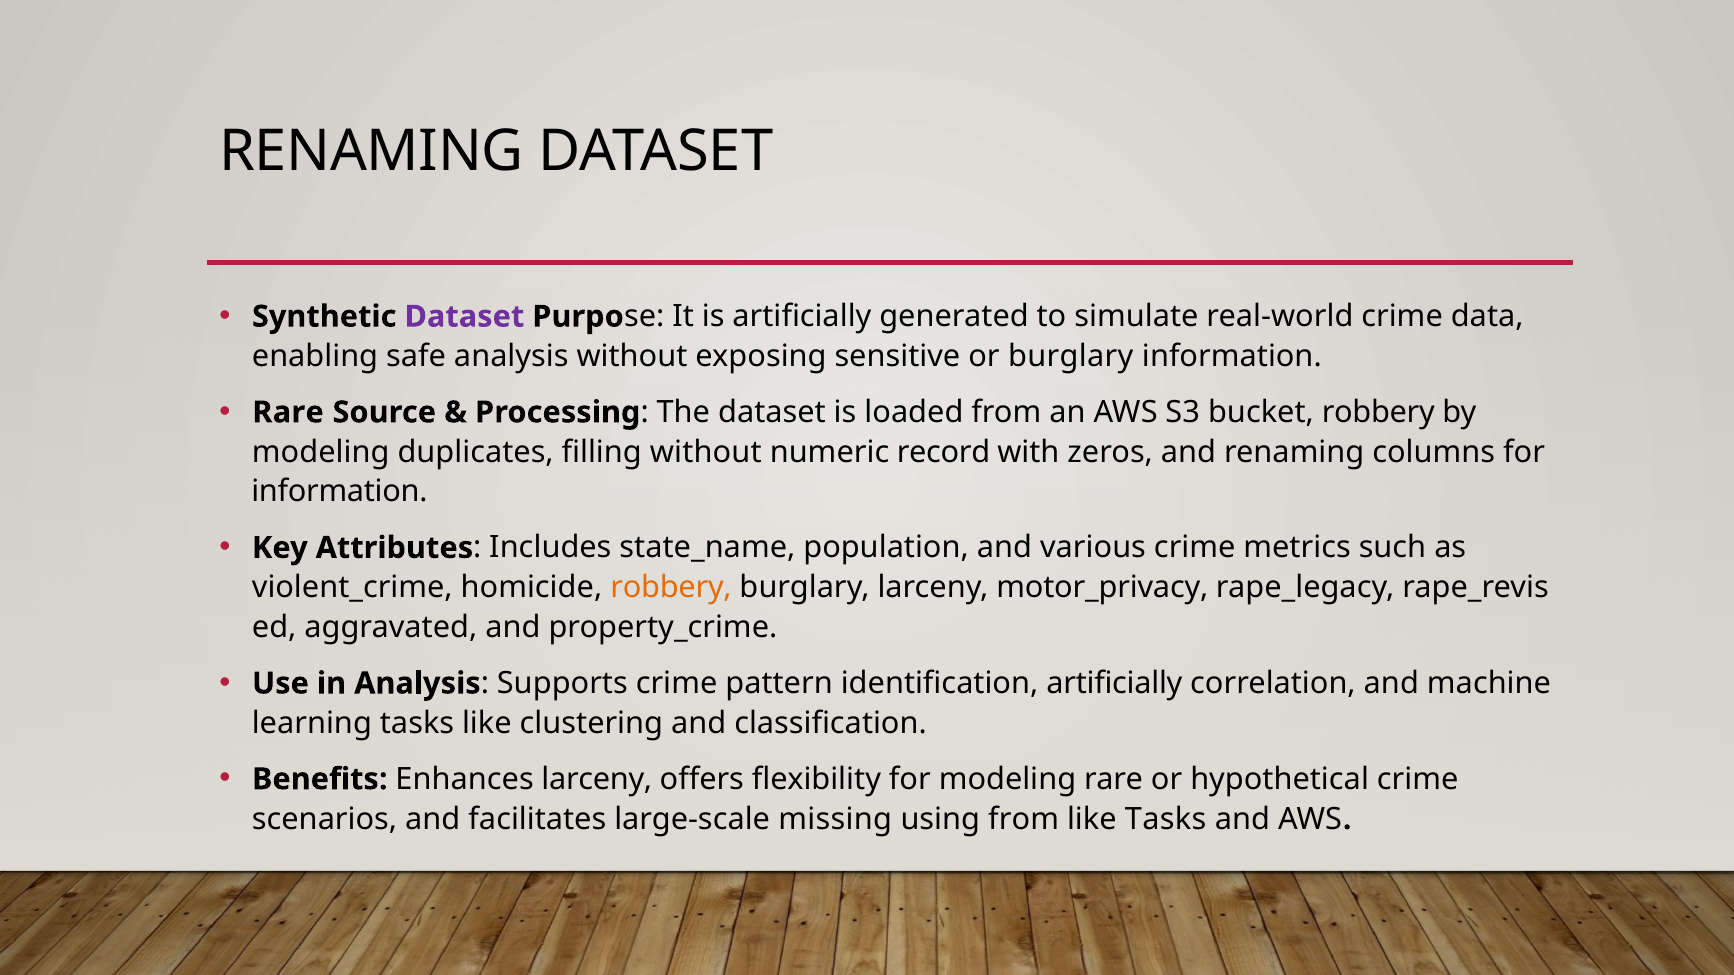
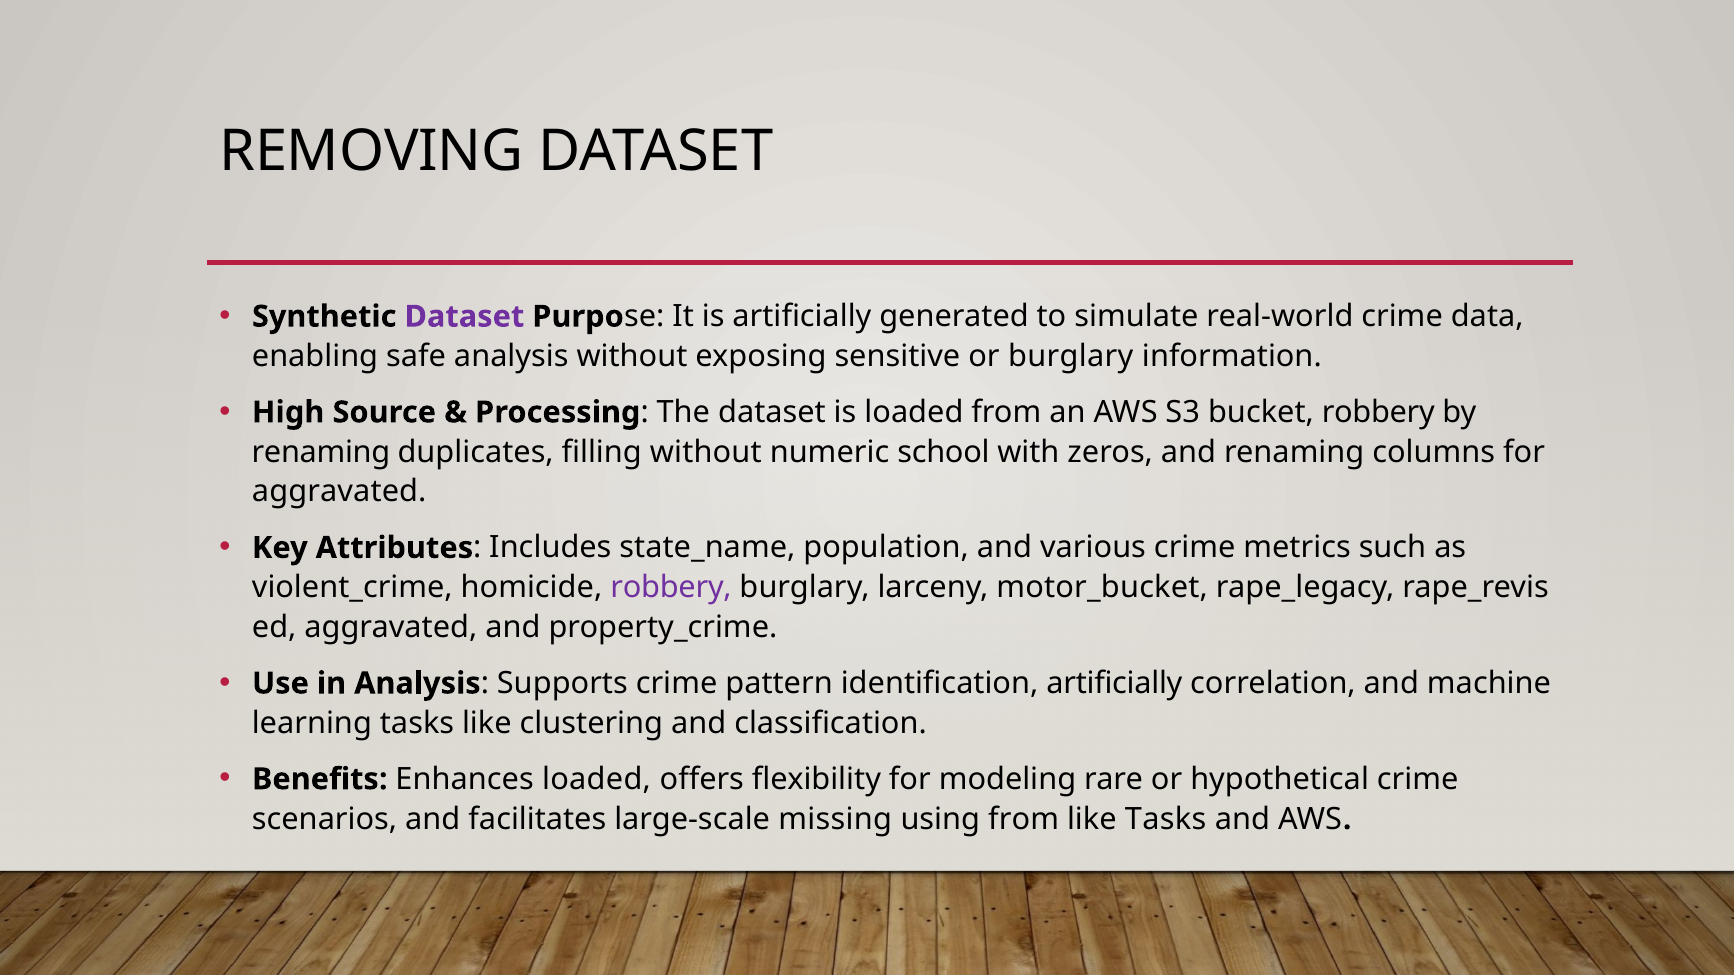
RENAMING: RENAMING -> REMOVING (371, 152)
Rare: Rare -> High (288, 412)
modeling: modeling -> renaming (321, 452)
record: record -> school (943, 452)
information: information -> aggravated (339, 492)
robbery colour: orange -> purple (671, 588)
motor_privacy: motor_privacy -> motor_bucket (1102, 588)
Enhances larceny: larceny -> loaded (596, 779)
